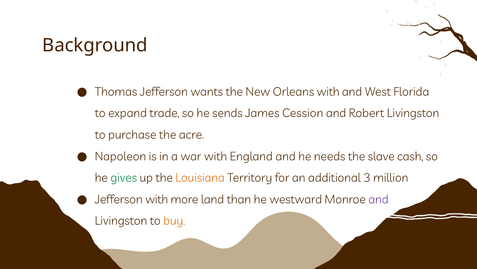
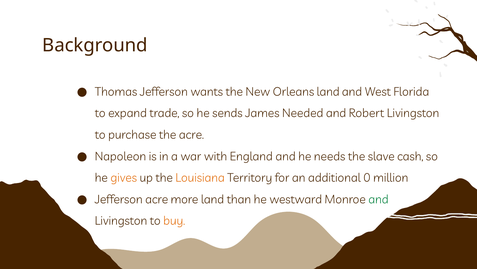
Orleans with: with -> land (328, 92)
Cession: Cession -> Needed (303, 113)
gives colour: green -> orange (124, 177)
3: 3 -> 0 (367, 177)
Jefferson with: with -> acre (157, 199)
and colour: purple -> green (378, 199)
